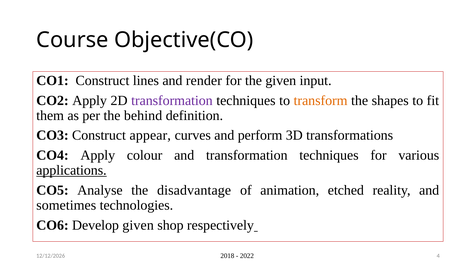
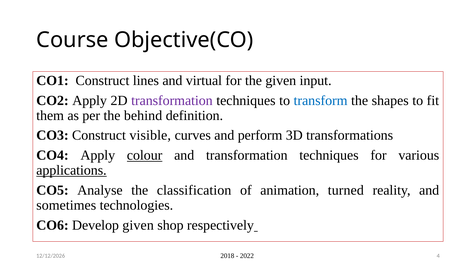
render: render -> virtual (204, 80)
transform colour: orange -> blue (321, 100)
appear: appear -> visible (150, 135)
colour underline: none -> present (145, 155)
disadvantage: disadvantage -> classification (194, 190)
etched: etched -> turned (346, 190)
